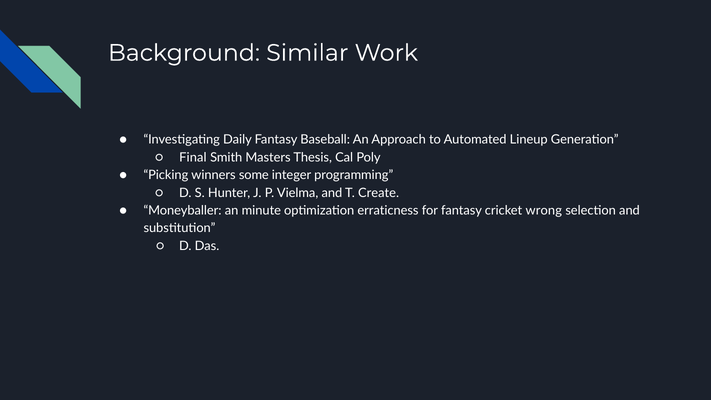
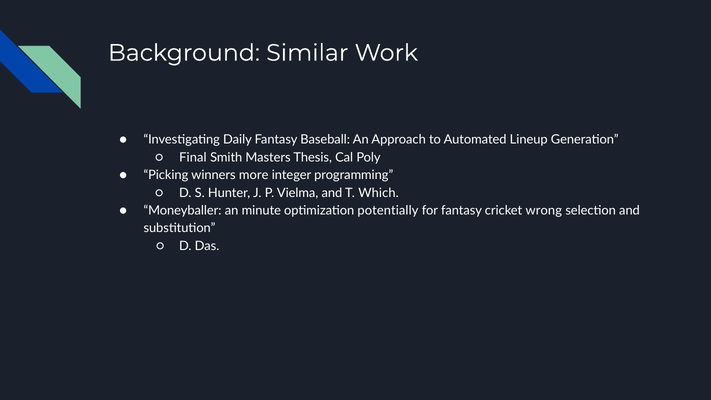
some: some -> more (254, 175)
Create: Create -> Which (379, 193)
erraticness: erraticness -> potentially (388, 210)
